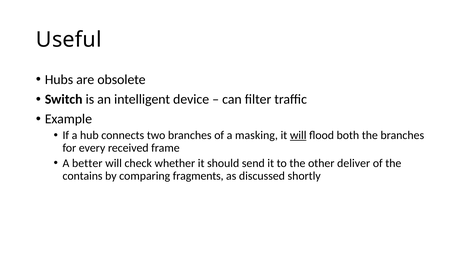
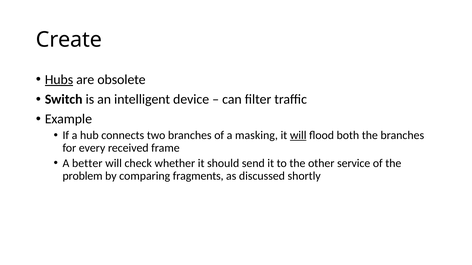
Useful: Useful -> Create (69, 40)
Hubs underline: none -> present (59, 80)
deliver: deliver -> service (354, 164)
contains: contains -> problem (83, 176)
